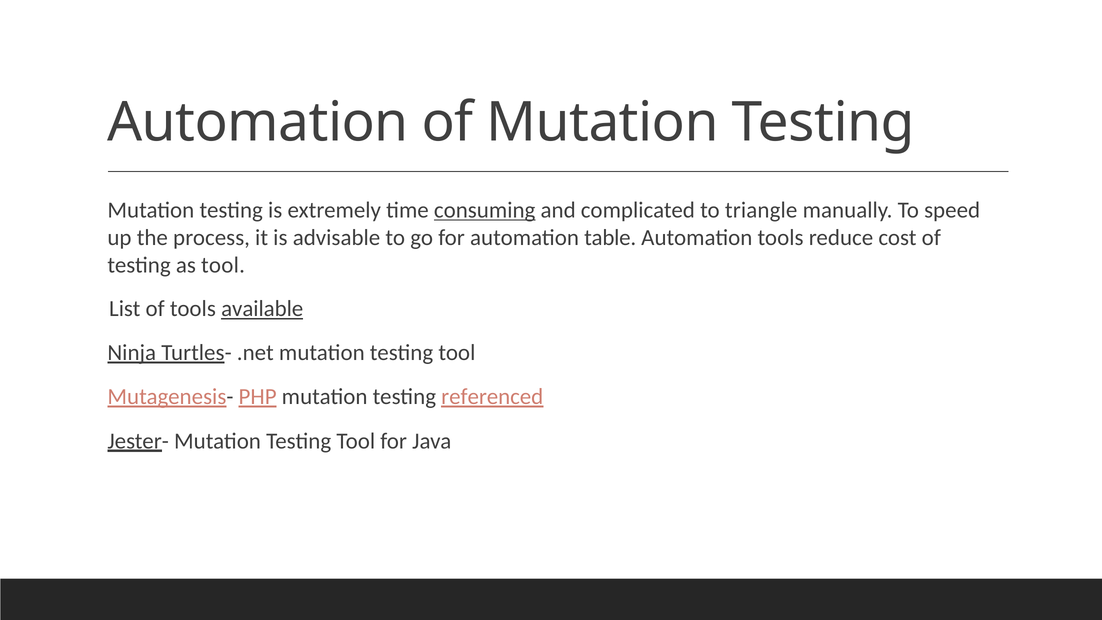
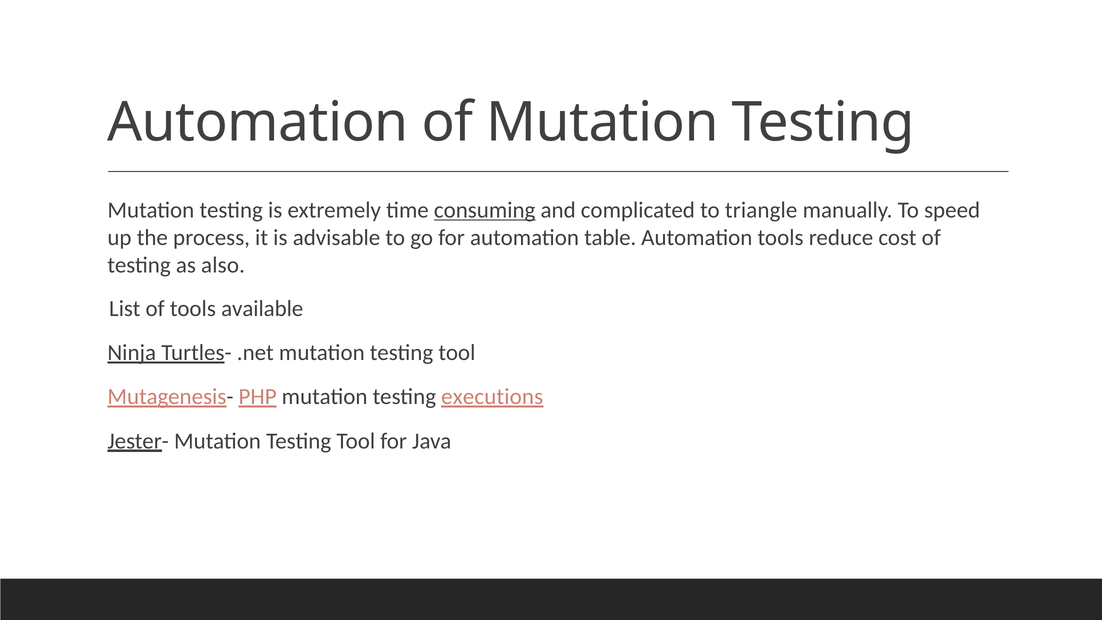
as tool: tool -> also (223, 265)
available underline: present -> none (262, 309)
referenced: referenced -> executions (492, 397)
